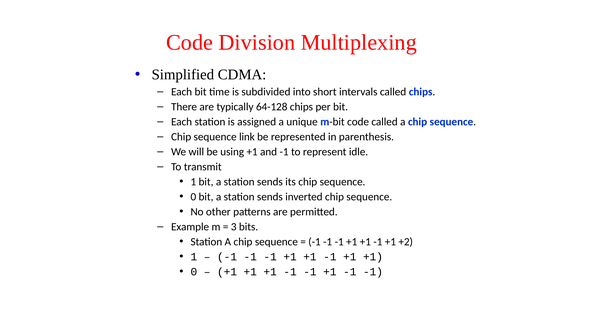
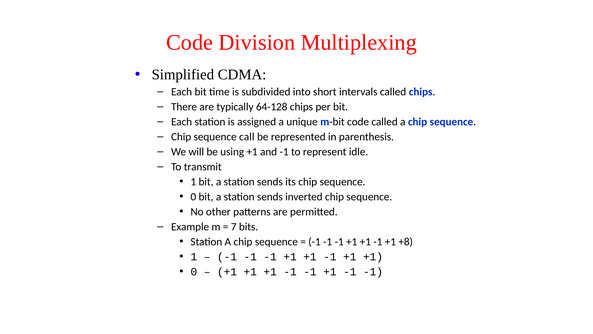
link: link -> call (247, 137)
3: 3 -> 7 (234, 227)
+2: +2 -> +8 (406, 241)
